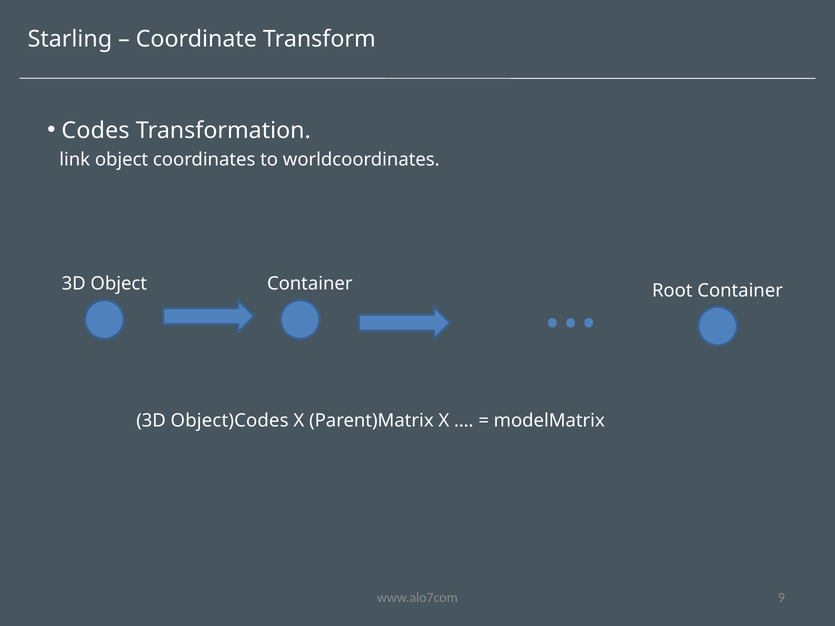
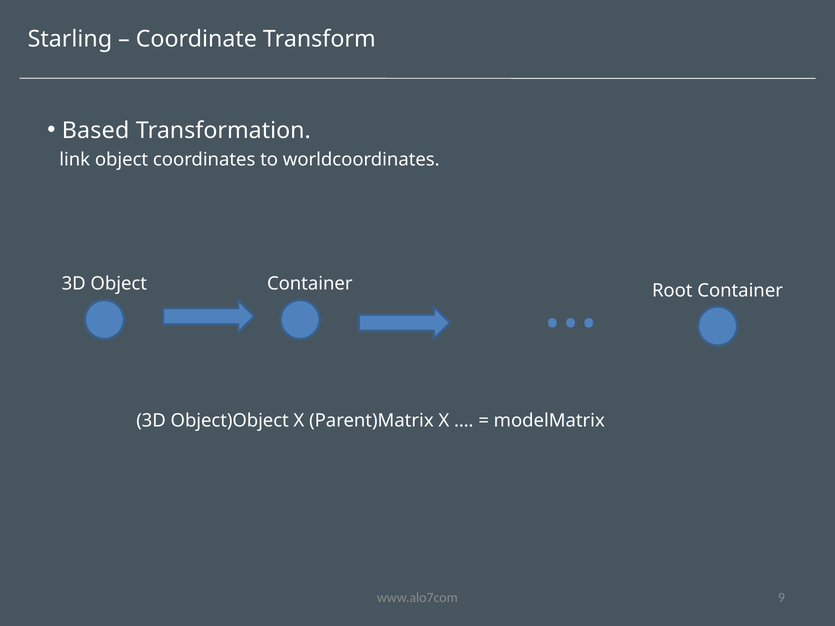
Codes: Codes -> Based (96, 131)
Object)Codes: Object)Codes -> Object)Object (230, 421)
